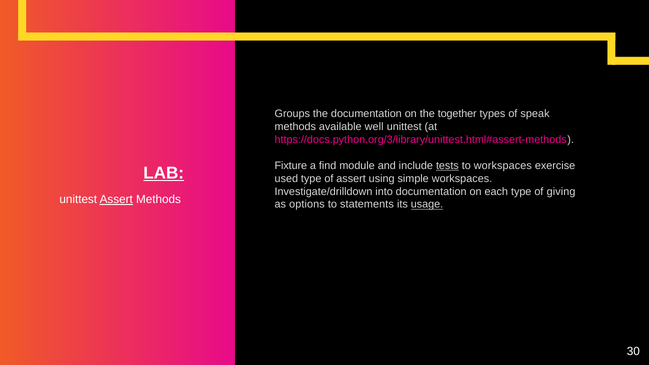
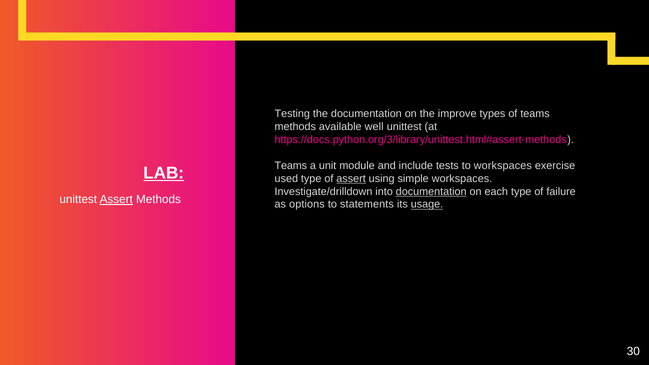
Groups: Groups -> Testing (292, 114)
together: together -> improve (457, 114)
of speak: speak -> teams (535, 114)
Fixture: Fixture -> Teams (291, 166)
find: find -> unit (328, 166)
tests underline: present -> none (447, 166)
assert underline: none -> present (351, 179)
documentation underline: none -> present (431, 191)
giving: giving -> failure (561, 191)
